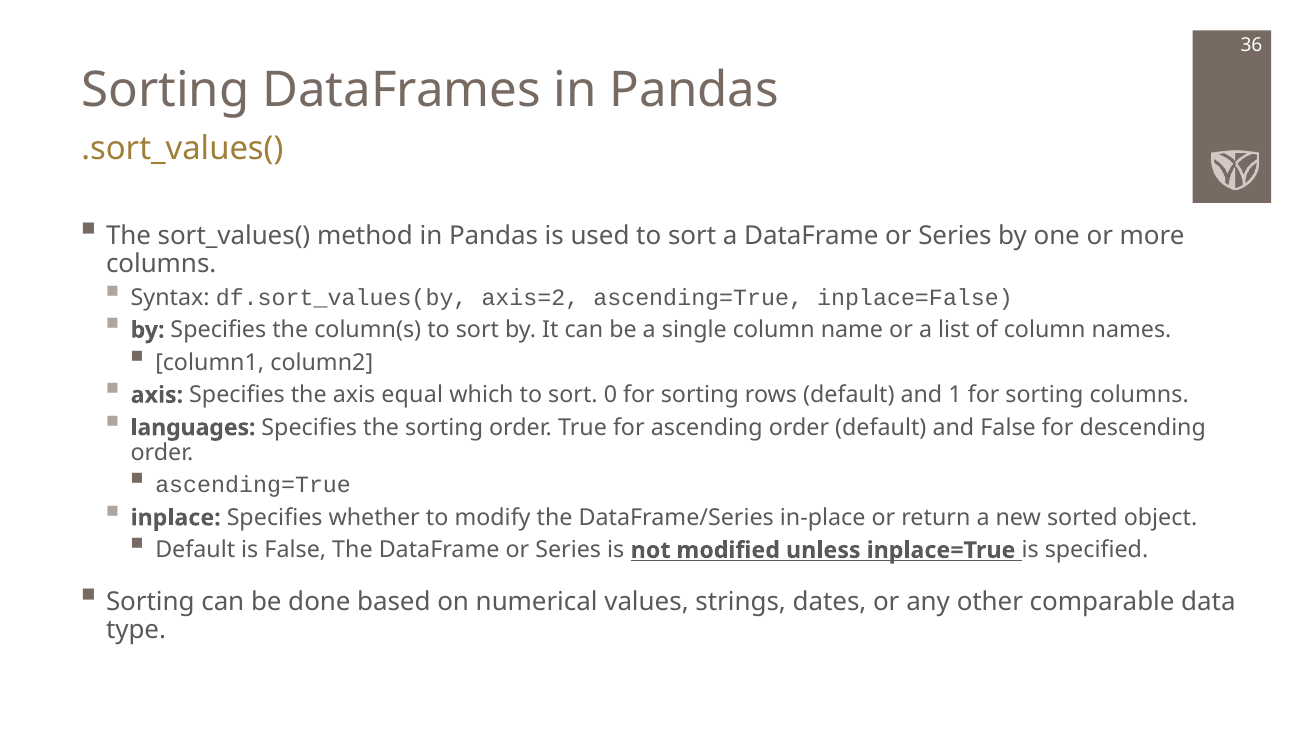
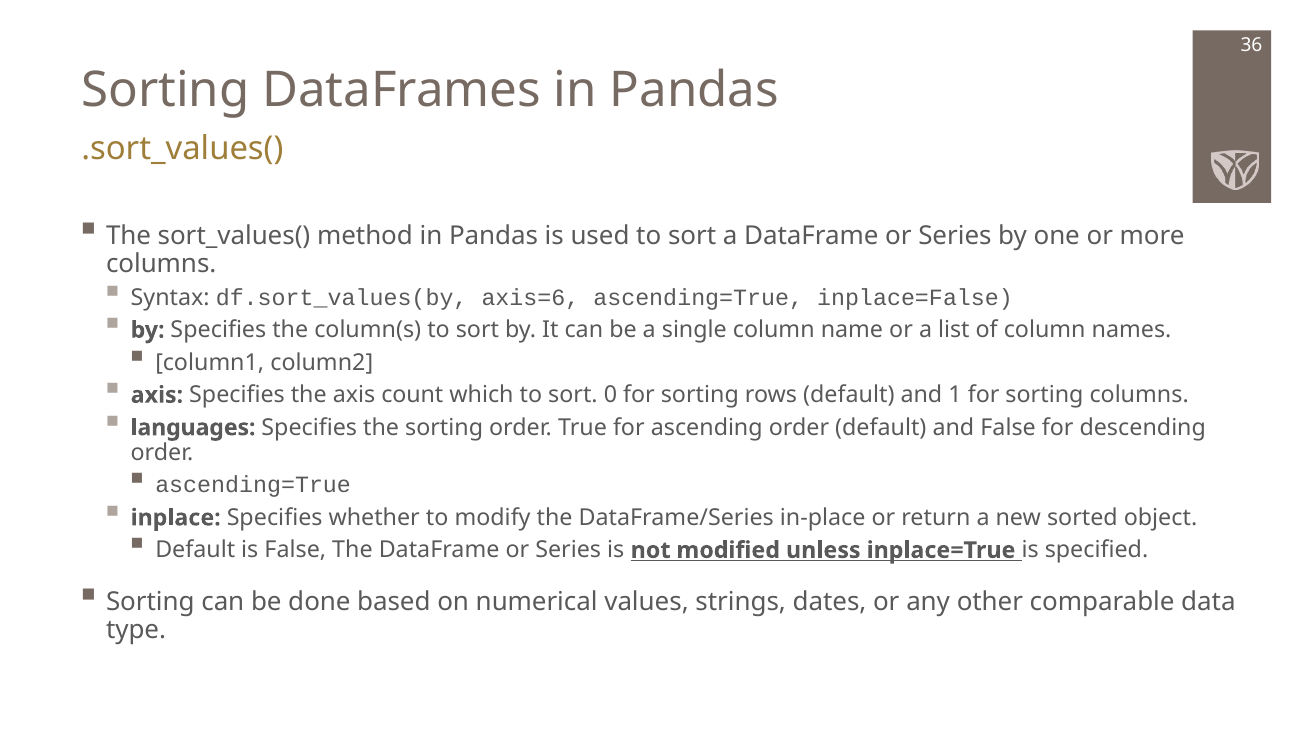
axis=2: axis=2 -> axis=6 (530, 297)
equal: equal -> count (412, 395)
